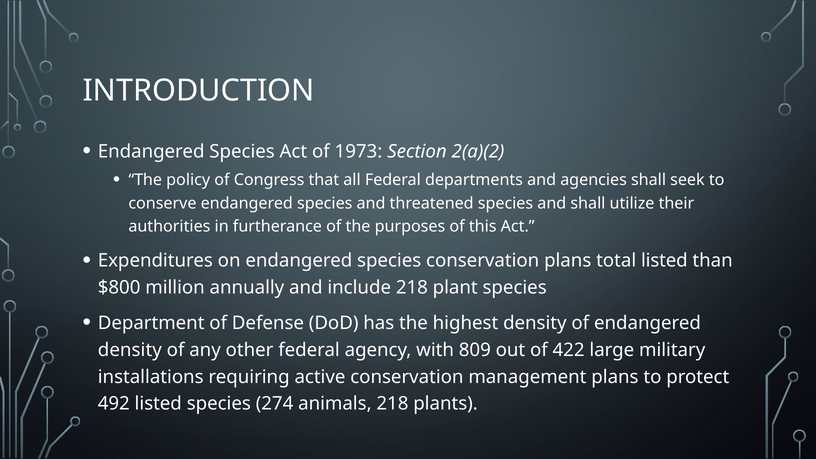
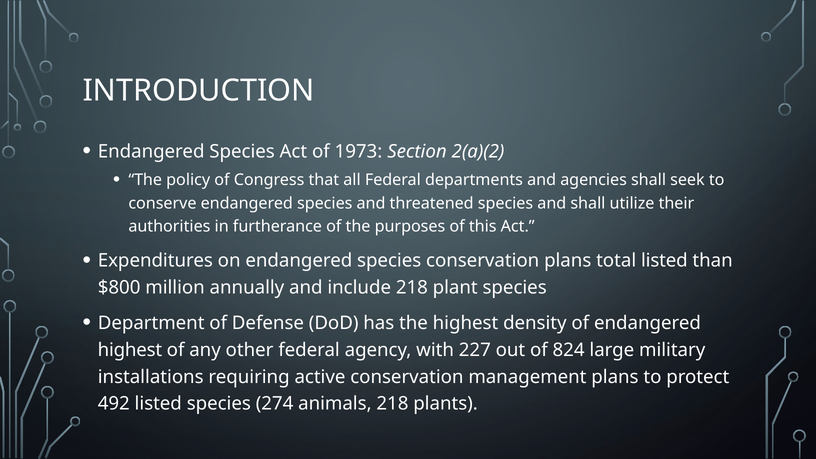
density: density -> highest (130, 350)
809: 809 -> 227 (475, 350)
422: 422 -> 824 (569, 350)
